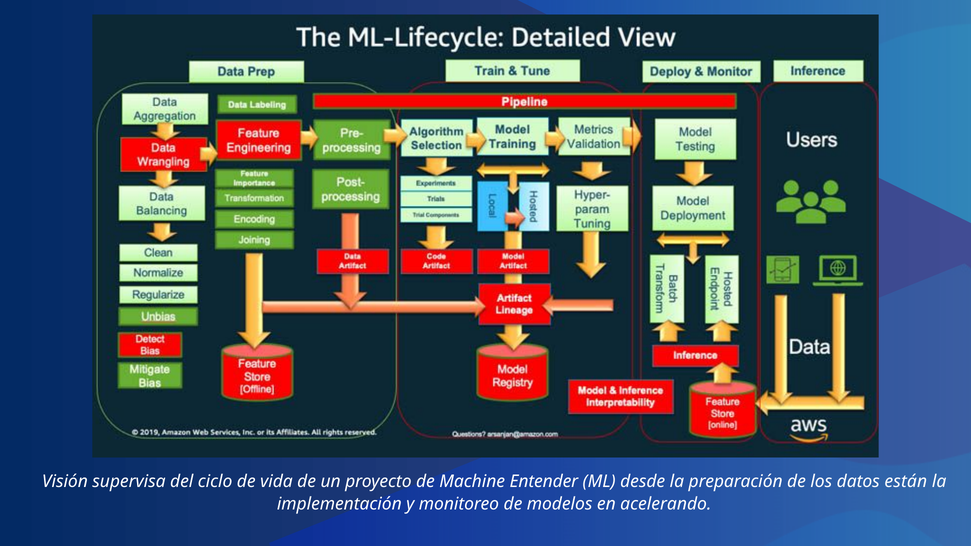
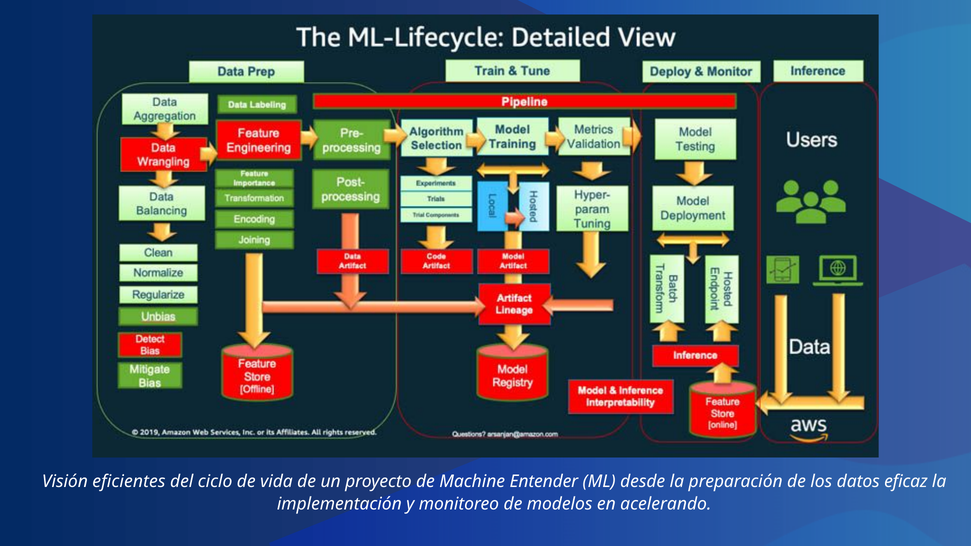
supervisa: supervisa -> eficientes (129, 482)
están: están -> eficaz (906, 482)
